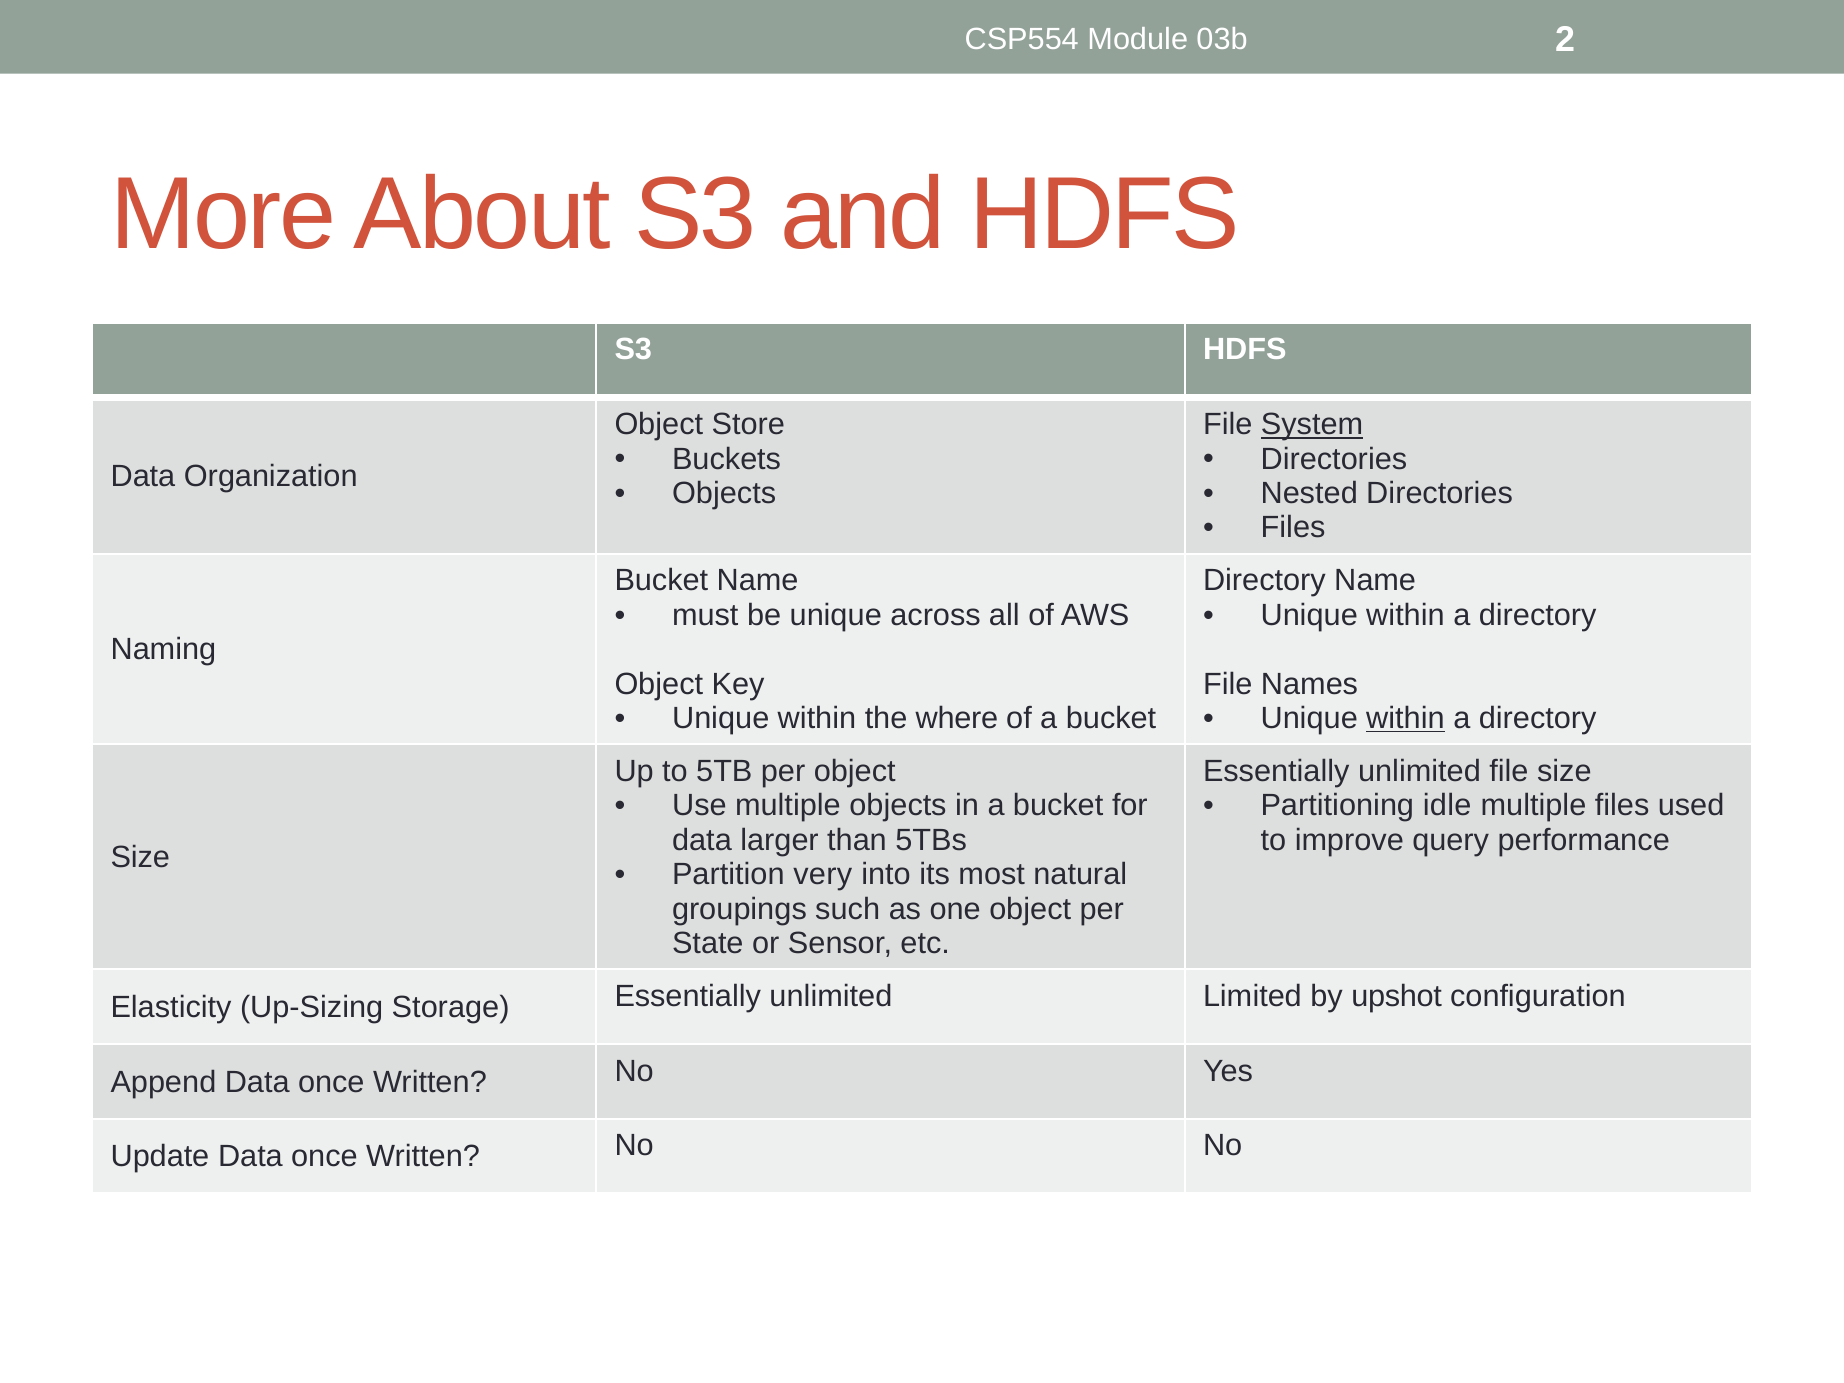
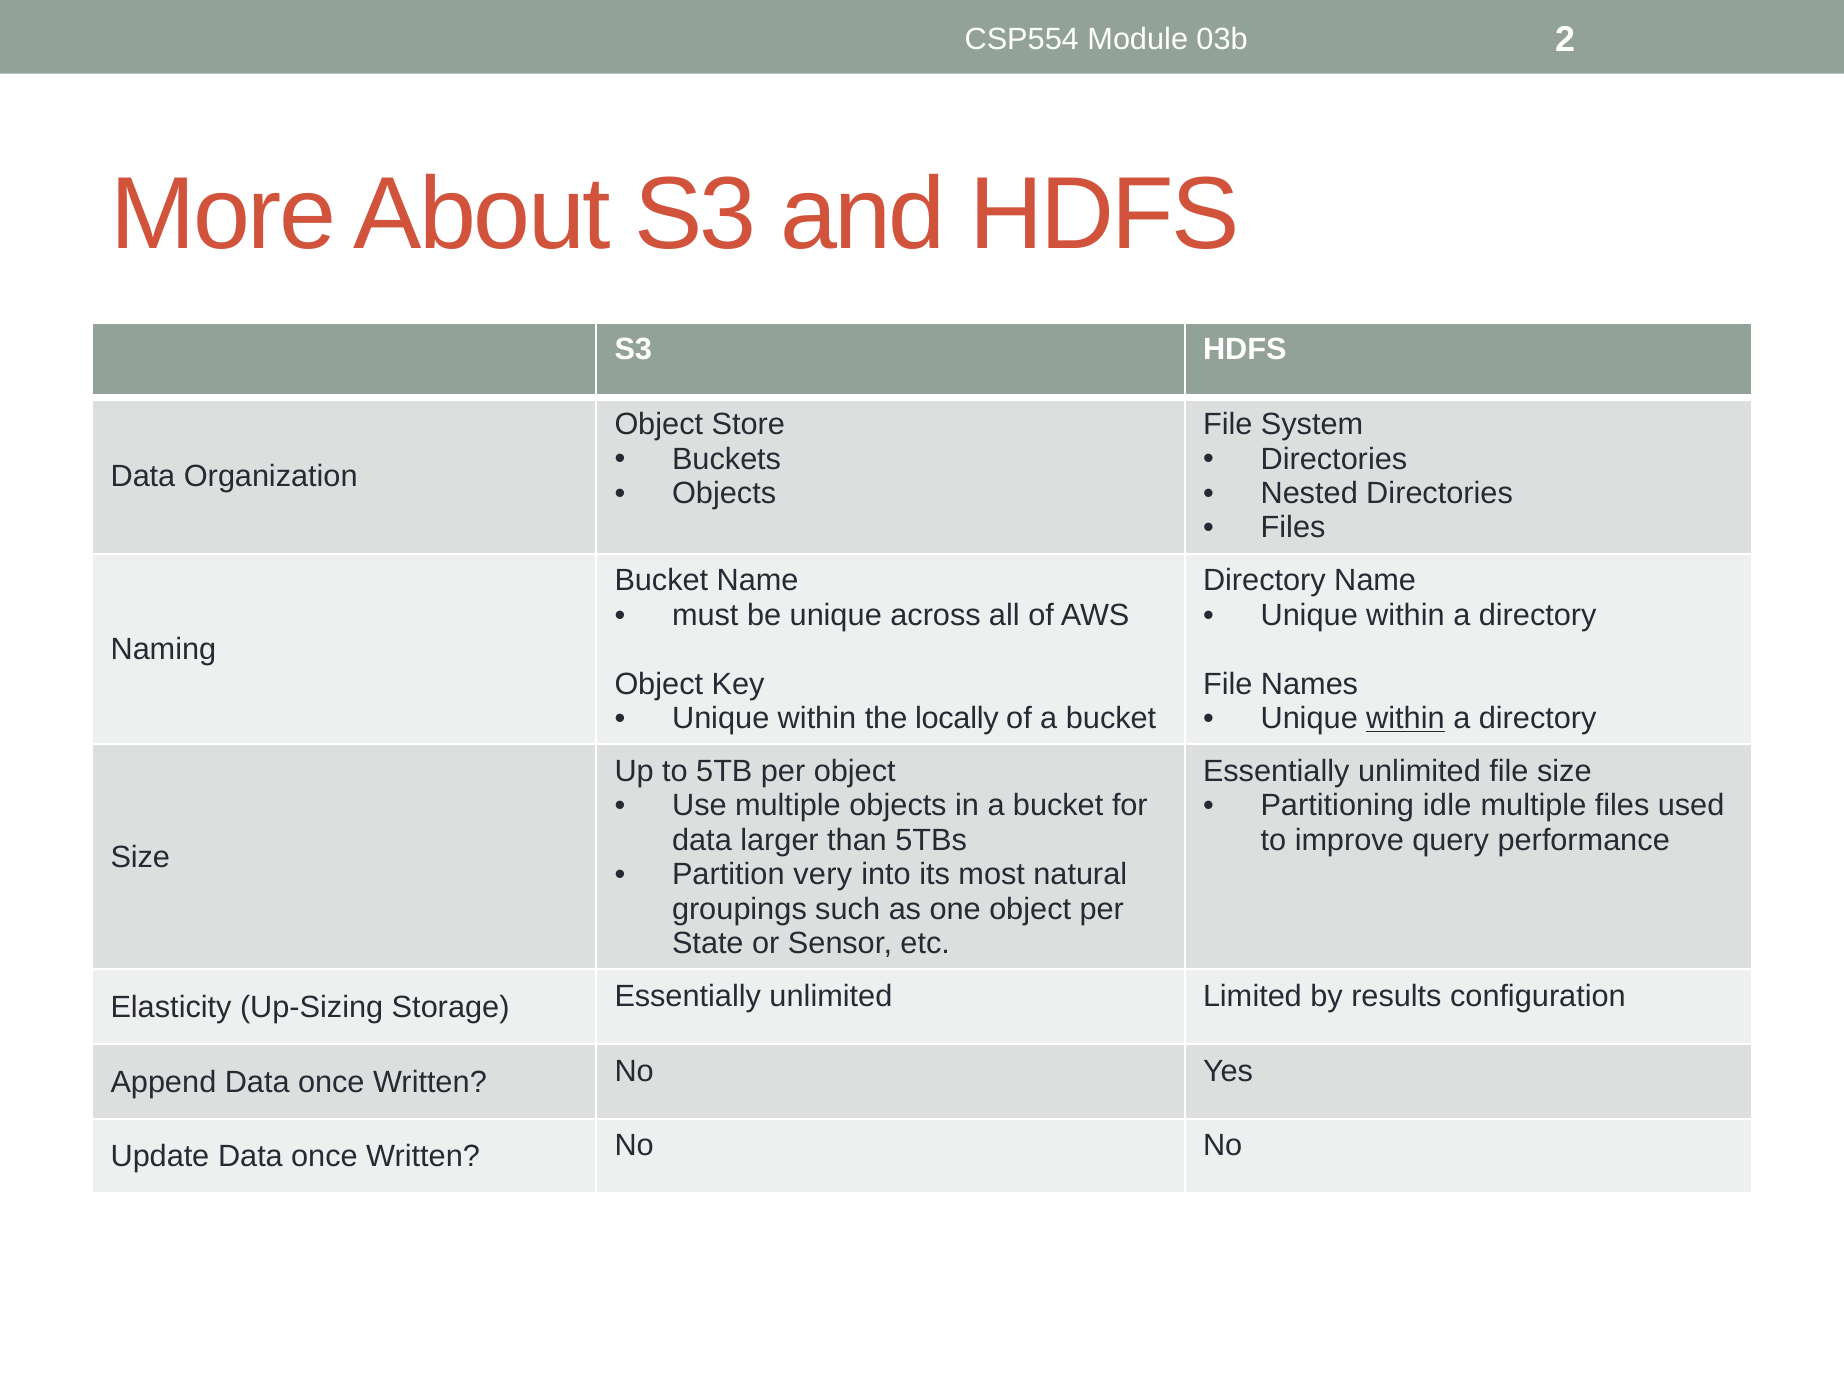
System underline: present -> none (1312, 425)
where: where -> locally (957, 718)
upshot: upshot -> results (1396, 996)
